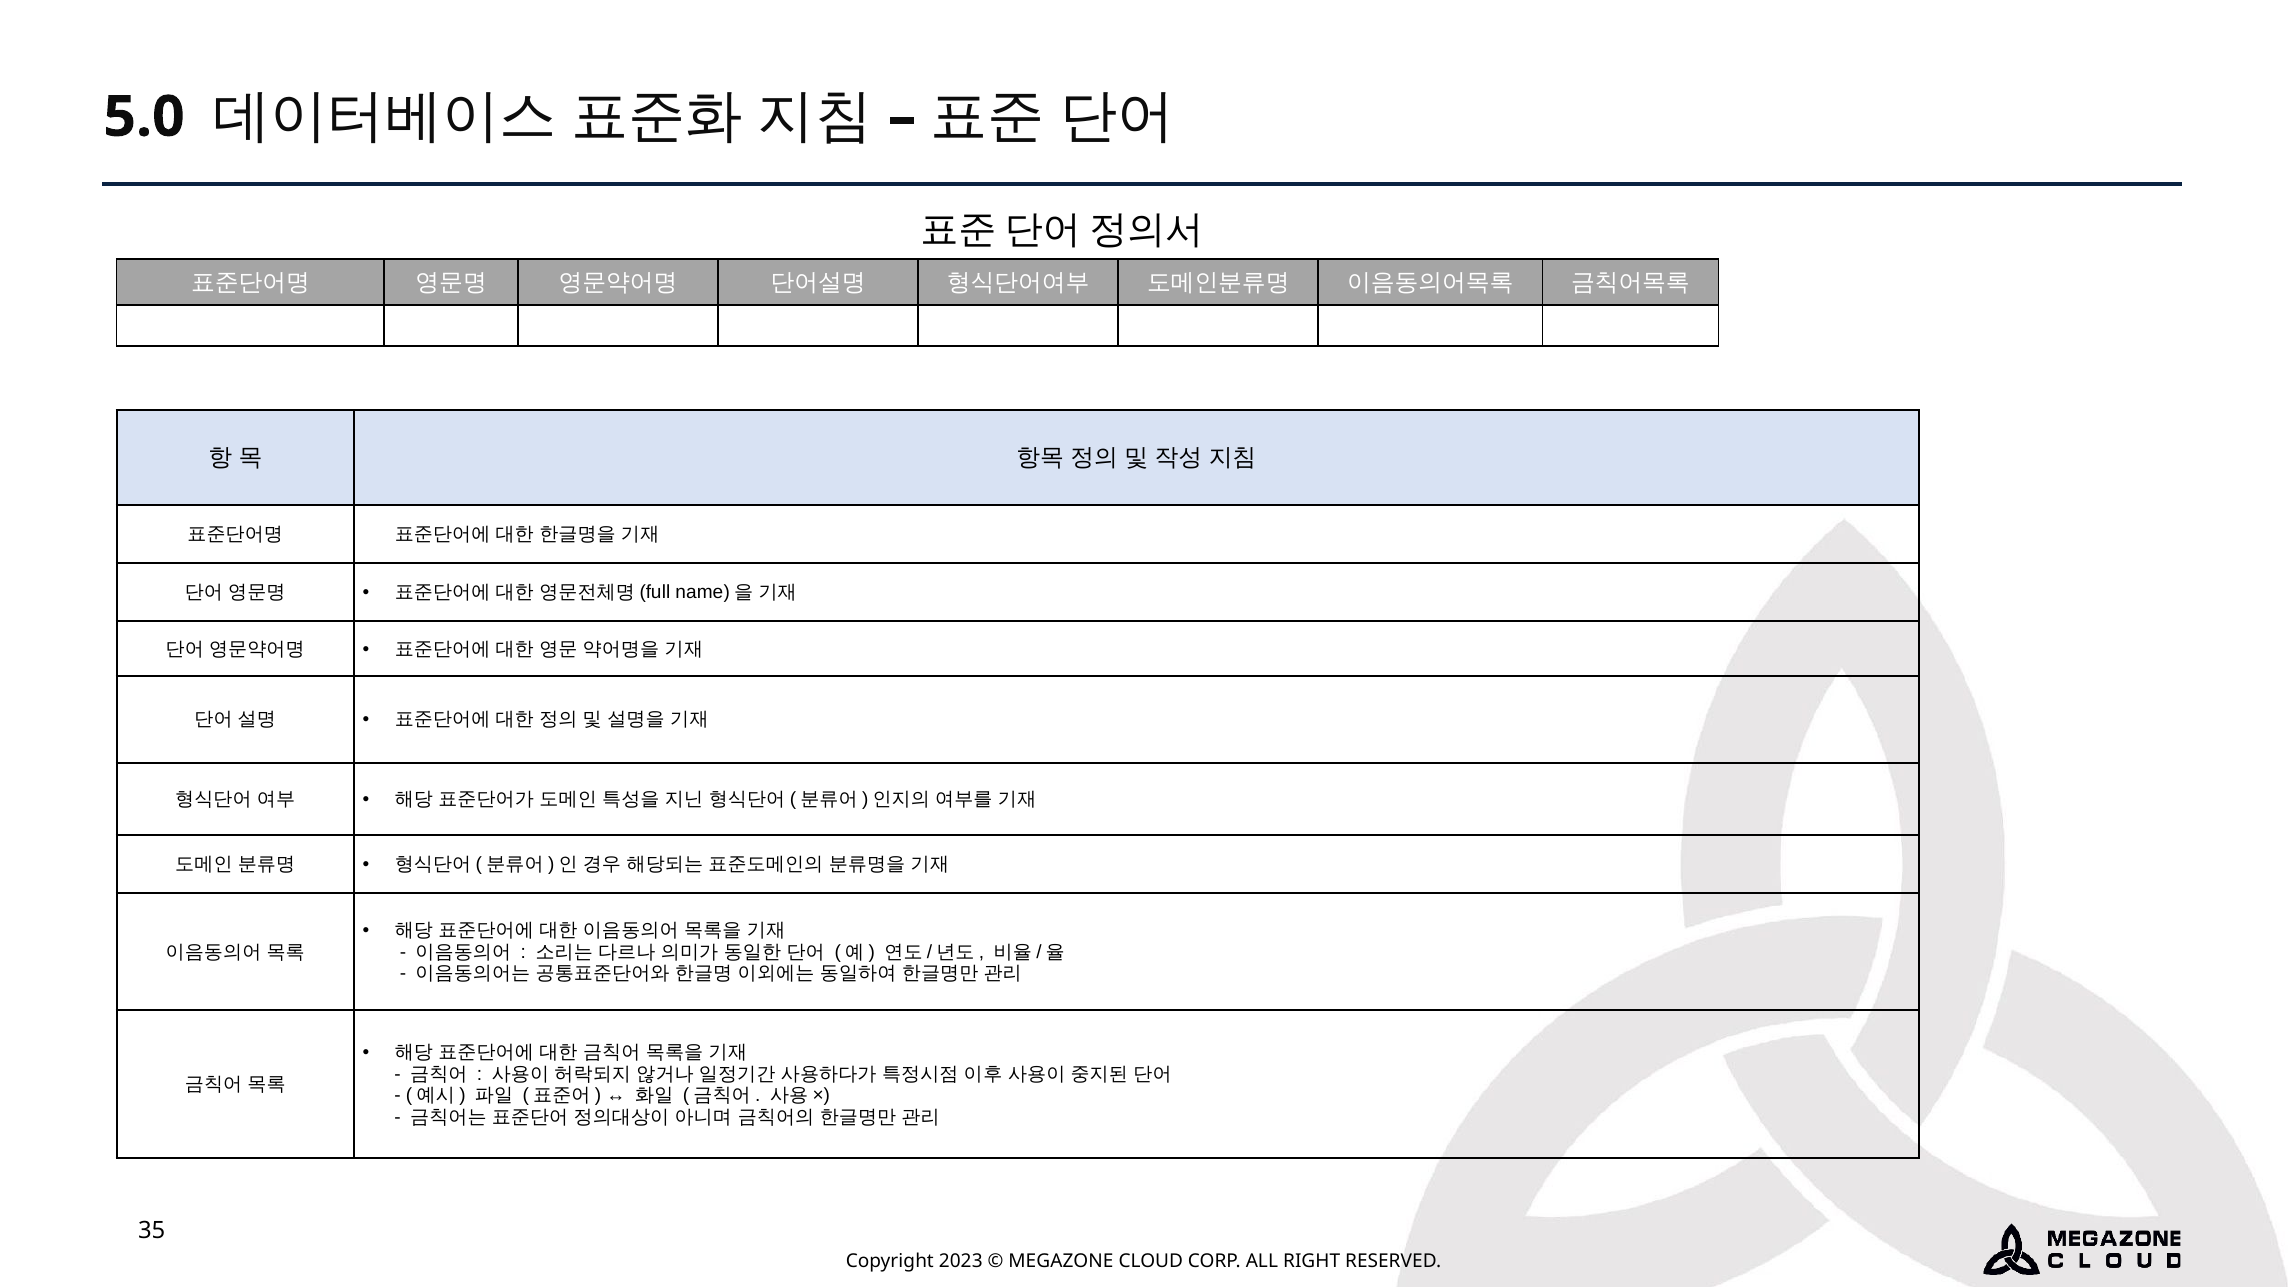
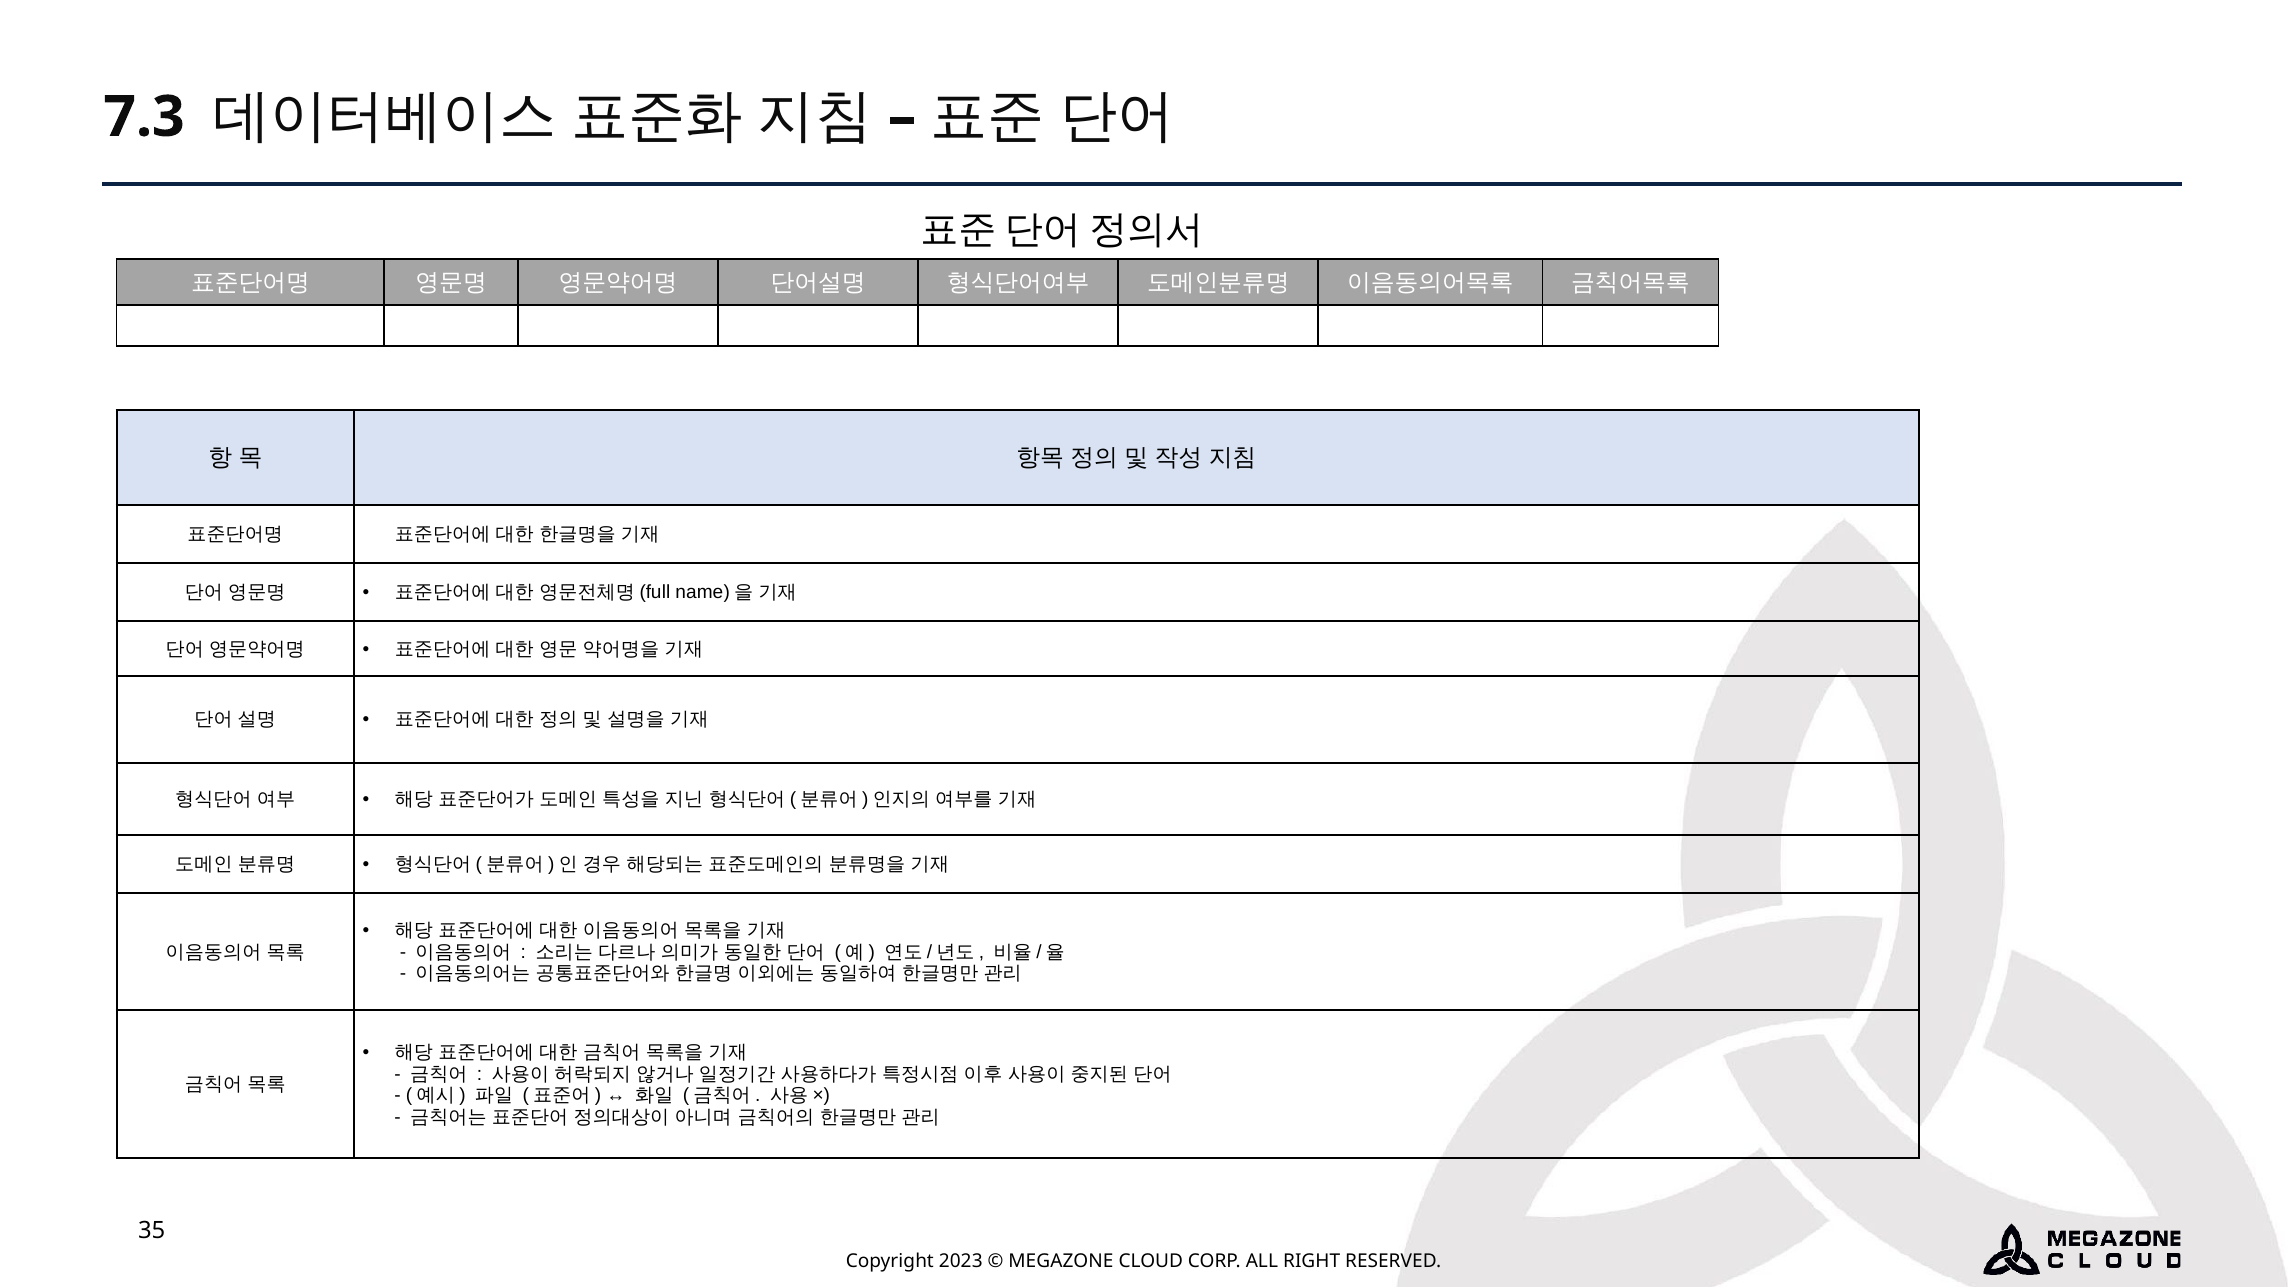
5.0: 5.0 -> 7.3 (144, 117)
